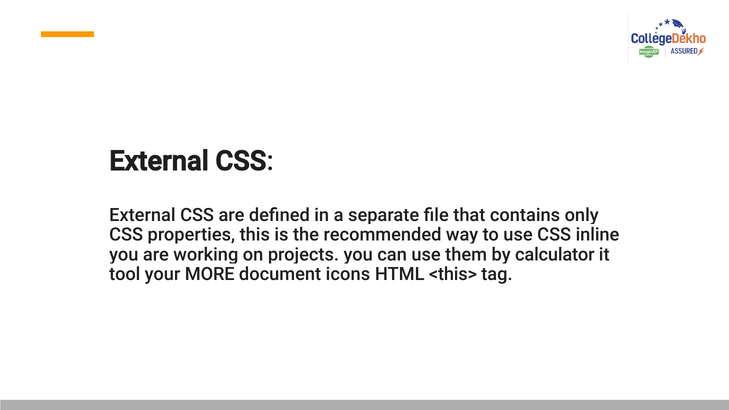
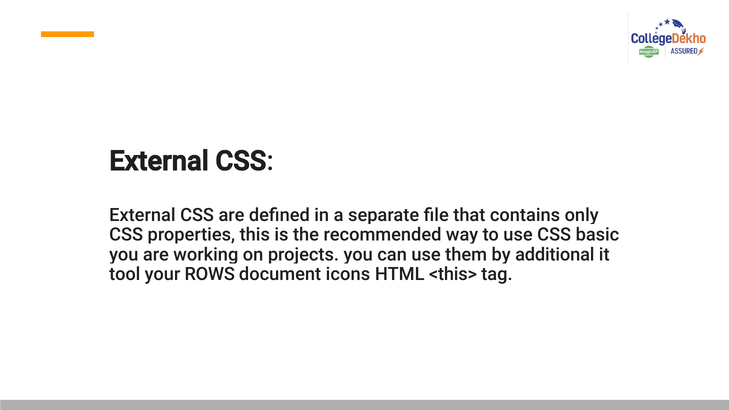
inline: inline -> basic (597, 235)
calculator: calculator -> additional (555, 255)
MORE: MORE -> ROWS (210, 274)
